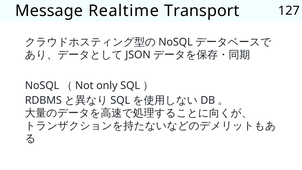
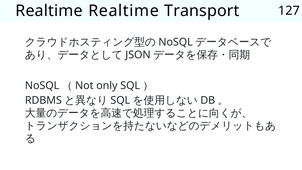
Message: Message -> Realtime (49, 11)
